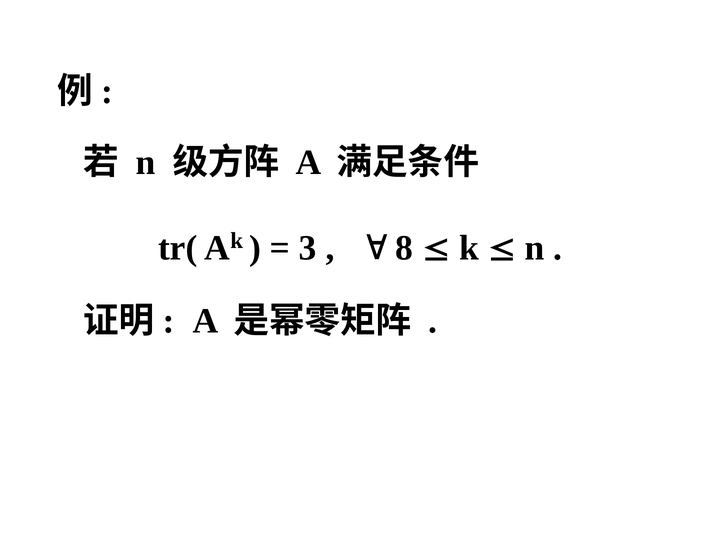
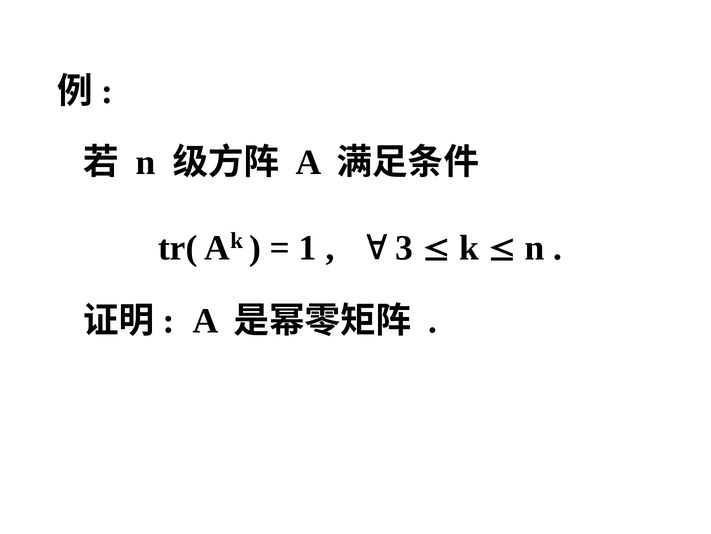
3: 3 -> 1 (308, 248)
8: 8 -> 3 (404, 248)
